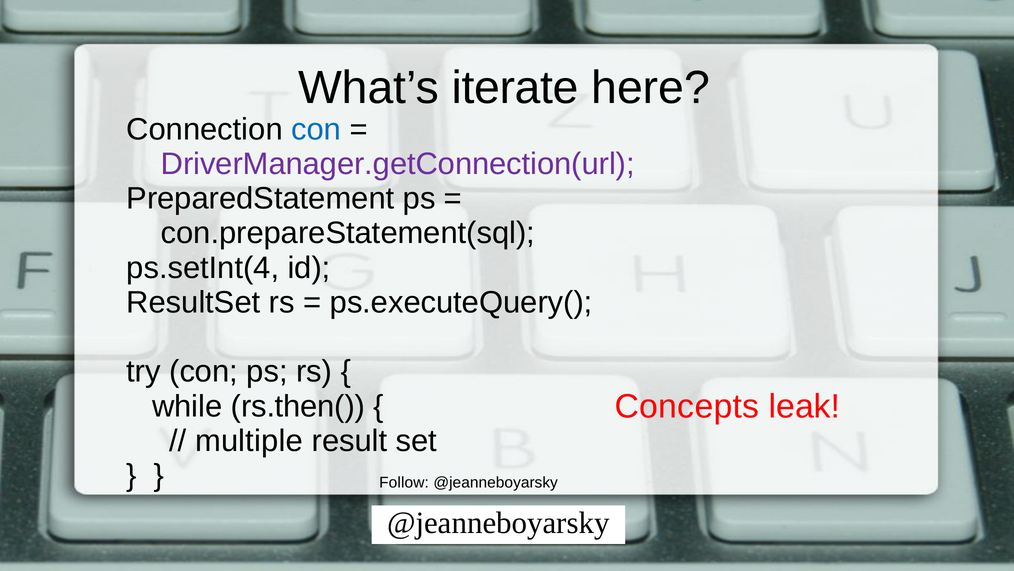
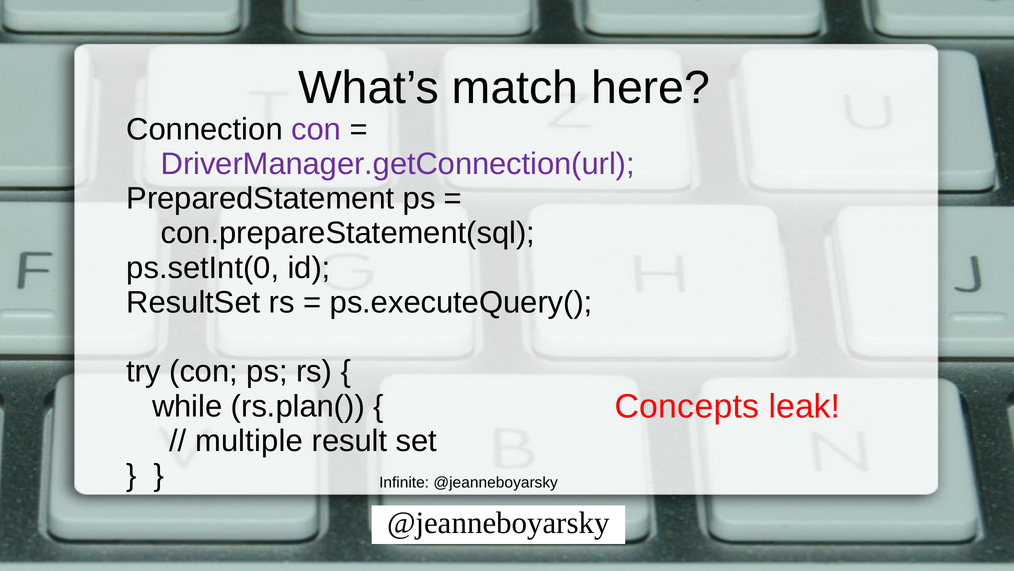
iterate: iterate -> match (515, 88)
con colour: blue -> purple (316, 129)
ps.setInt(4: ps.setInt(4 -> ps.setInt(0 (203, 268)
rs.then(: rs.then( -> rs.plan( (298, 406)
Follow: Follow -> Infinite (404, 482)
